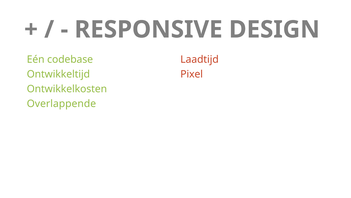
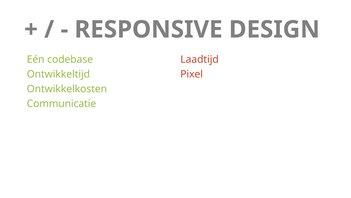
Overlappende: Overlappende -> Communicatie (61, 103)
